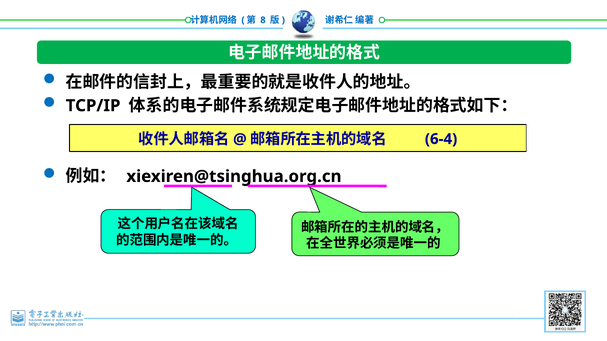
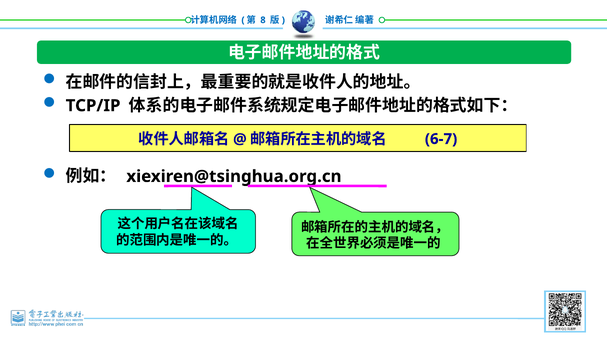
6-4: 6-4 -> 6-7 (441, 139)
